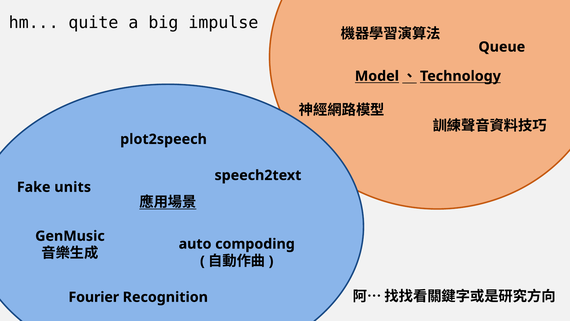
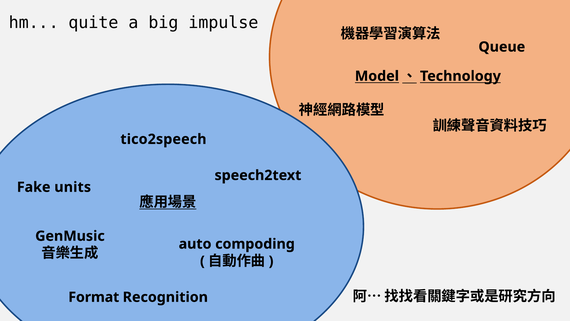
plot2speech: plot2speech -> tico2speech (163, 139)
Fourier: Fourier -> Format (94, 297)
